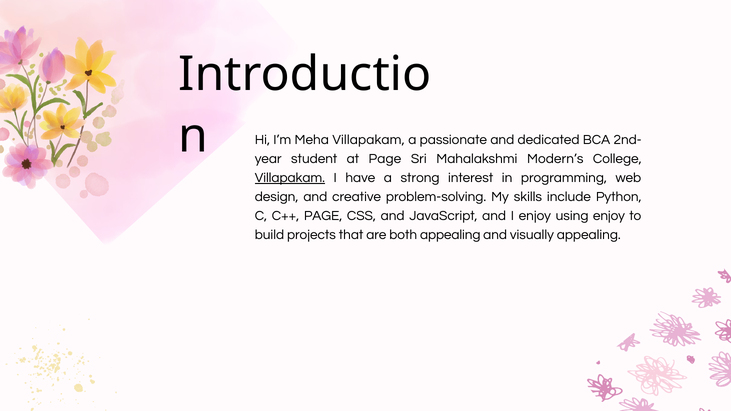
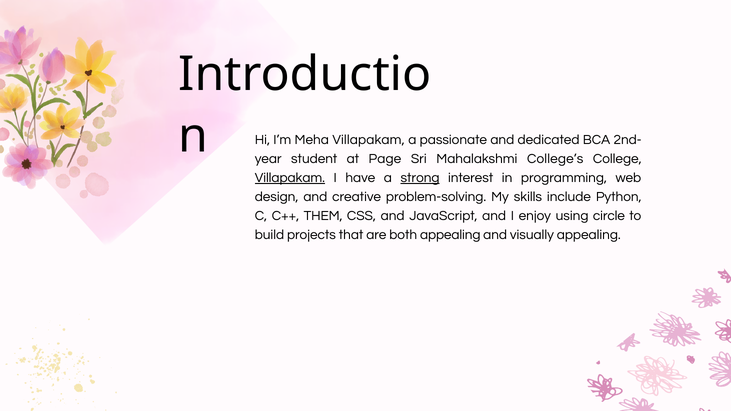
Modern’s: Modern’s -> College’s (555, 159)
strong underline: none -> present (420, 178)
C++ PAGE: PAGE -> THEM (323, 216)
using enjoy: enjoy -> circle (609, 216)
